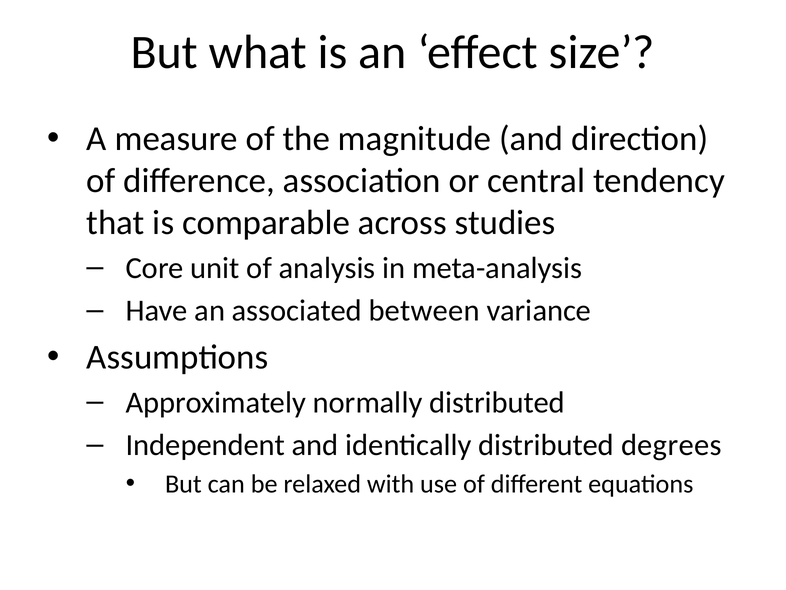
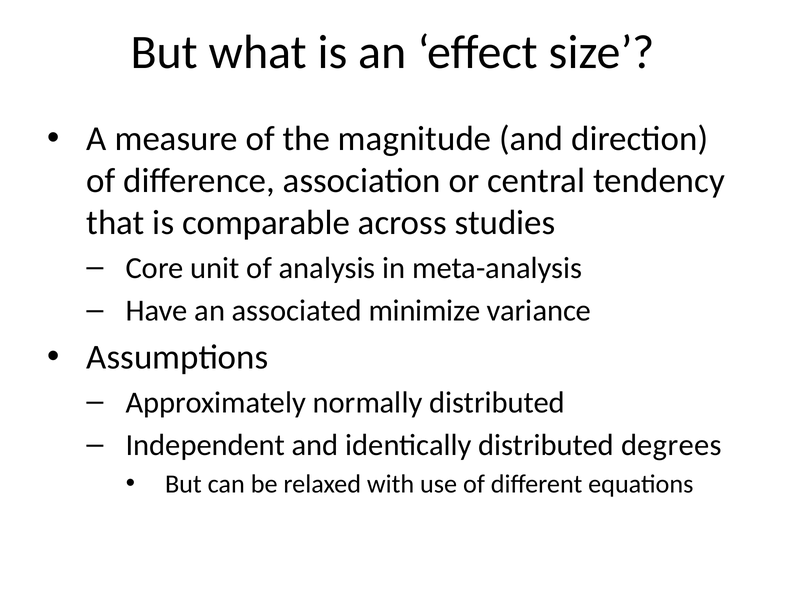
between: between -> minimize (424, 310)
